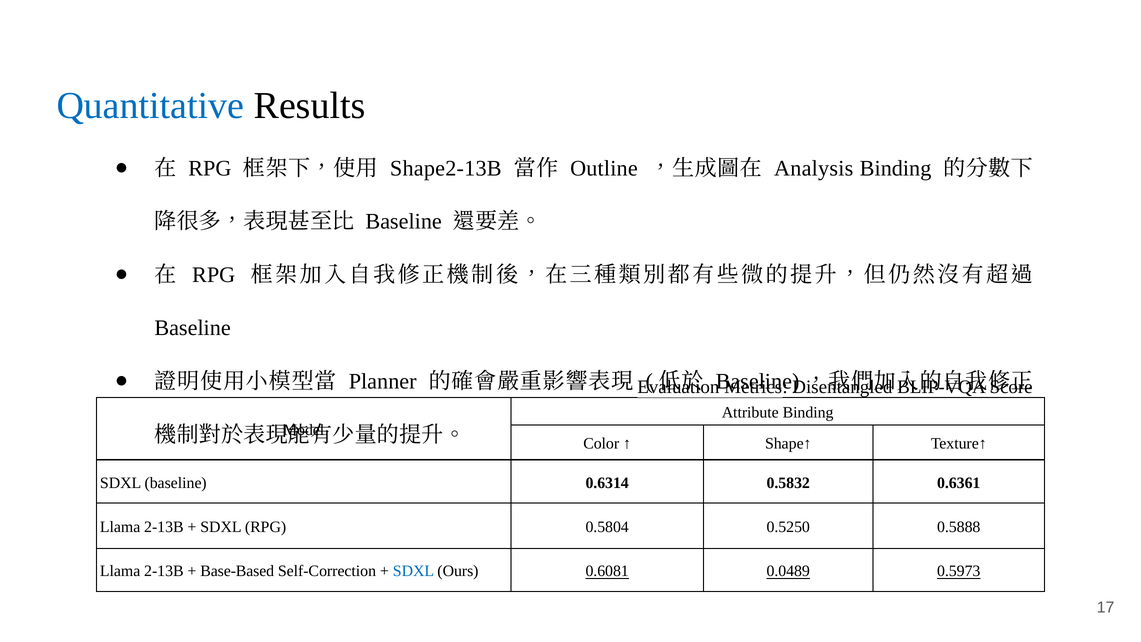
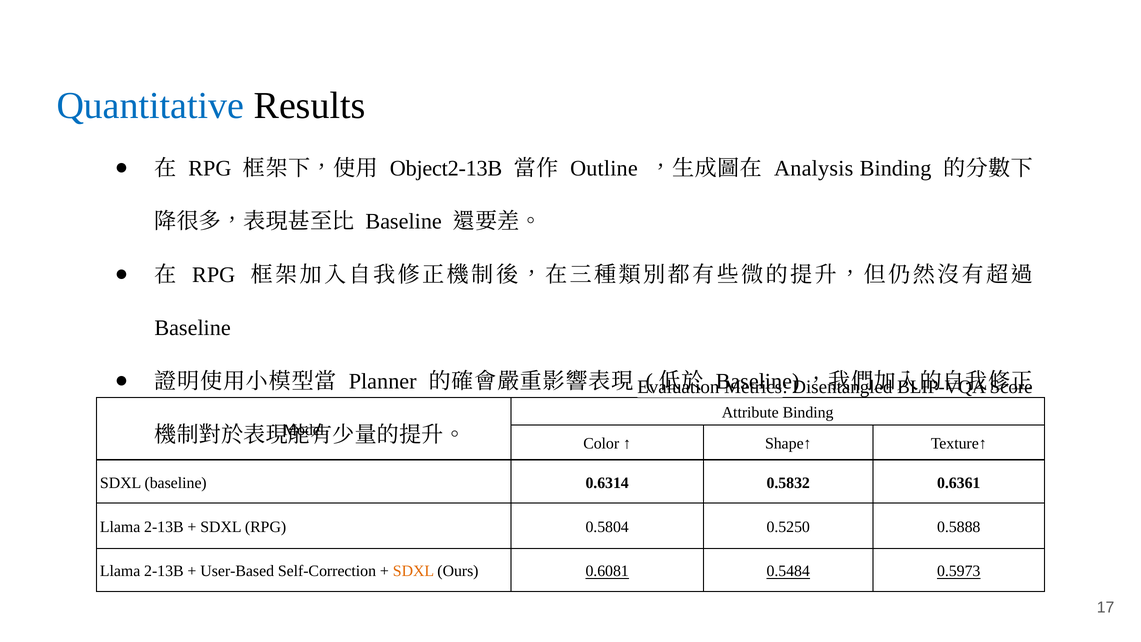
Shape2-13B: Shape2-13B -> Object2-13B (446, 168)
Base-Based: Base-Based -> User-Based (237, 571)
SDXL colour: blue -> orange (413, 571)
0.0489: 0.0489 -> 0.5484 (788, 571)
